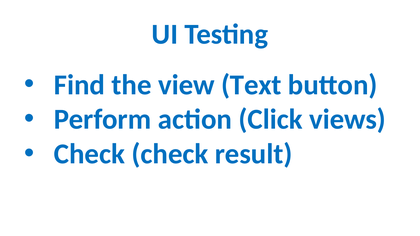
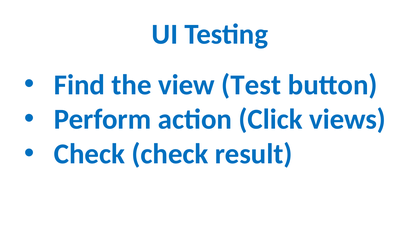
Text: Text -> Test (251, 85)
